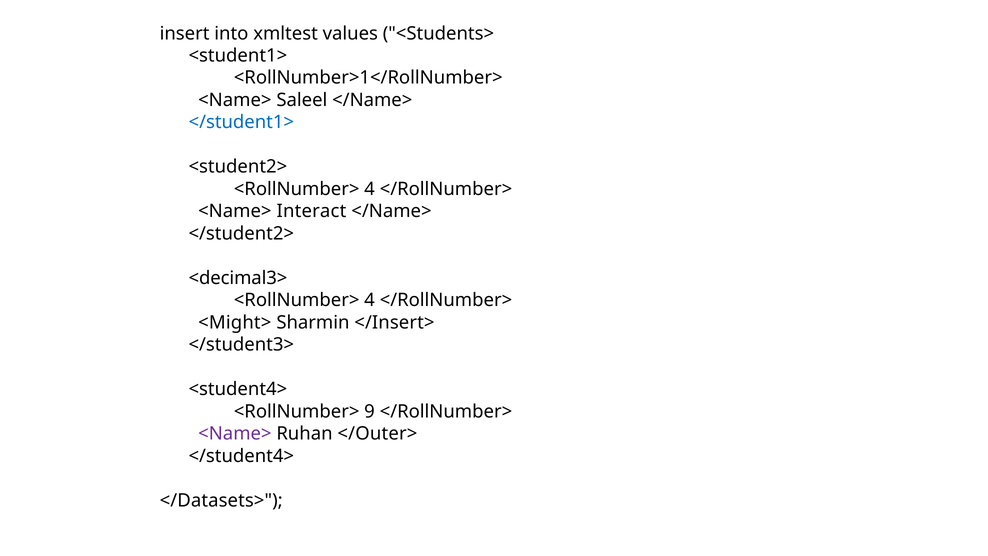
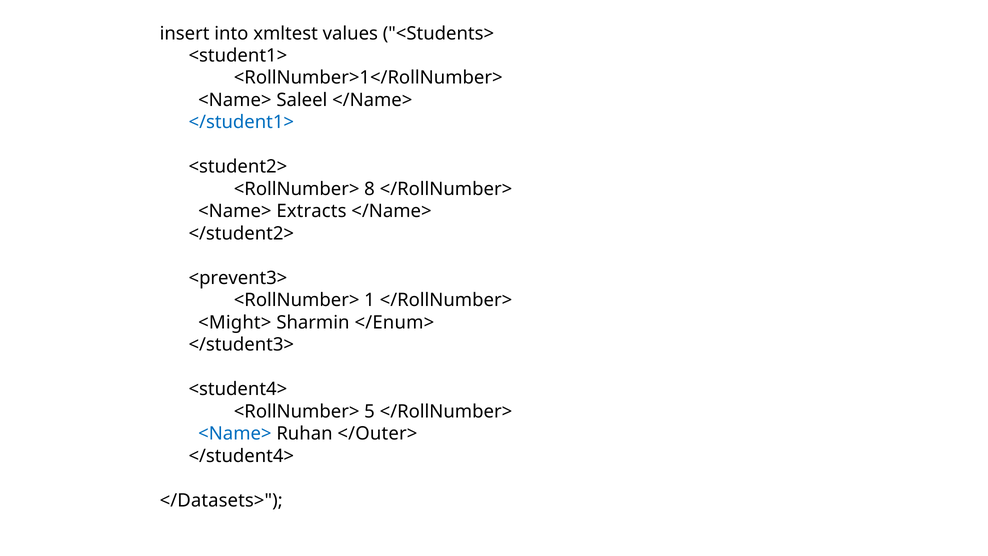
4: 4 -> 8 (370, 189)
Interact: Interact -> Extracts (311, 211)
<decimal3>: <decimal3> -> <prevent3> (238, 278)
4: 4 -> 1 (370, 300)
</Insert>: </Insert> -> </Enum> (394, 322)
9: 9 -> 5 (370, 411)
<Name> colour: purple -> blue (235, 434)
